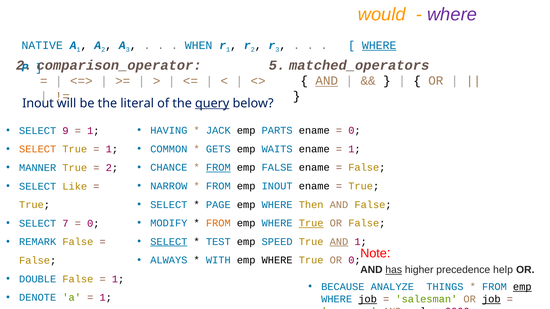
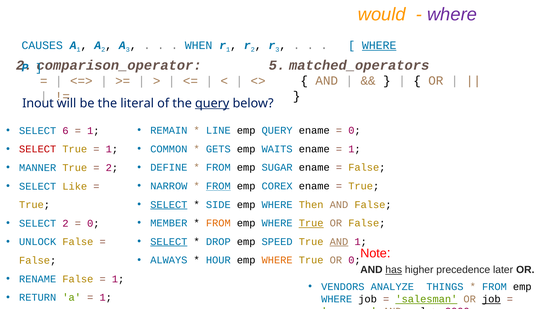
NATIVE: NATIVE -> CAUSES (42, 45)
AND underline: present -> none (327, 81)
HAVING: HAVING -> REMAIN (169, 131)
JACK: JACK -> LINE (218, 131)
emp PARTS: PARTS -> QUERY (277, 131)
9: 9 -> 6 (65, 131)
SELECT colour: orange -> red (38, 149)
CHANCE: CHANCE -> DEFINE (169, 168)
FROM underline: present -> none (218, 168)
emp FALSE: FALSE -> SUGAR (277, 168)
FROM underline: none -> present (218, 186)
emp INOUT: INOUT -> COREX (277, 186)
SELECT underline: none -> present (169, 205)
PAGE: PAGE -> SIDE (218, 205)
MODIFY: MODIFY -> MEMBER (169, 223)
SELECT 7: 7 -> 2 (65, 224)
TEST: TEST -> DROP (218, 242)
REMARK: REMARK -> UNLOCK (38, 242)
WITH: WITH -> HOUR (218, 261)
WHERE colour: black -> orange (277, 261)
help: help -> later (503, 270)
DOUBLE: DOUBLE -> RENAME (38, 279)
BECAUSE: BECAUSE -> VENDORS (343, 287)
emp underline: present -> none (522, 287)
DENOTE: DENOTE -> RETURN (38, 298)
job underline: present -> none (368, 300)
salesman underline: none -> present (426, 300)
